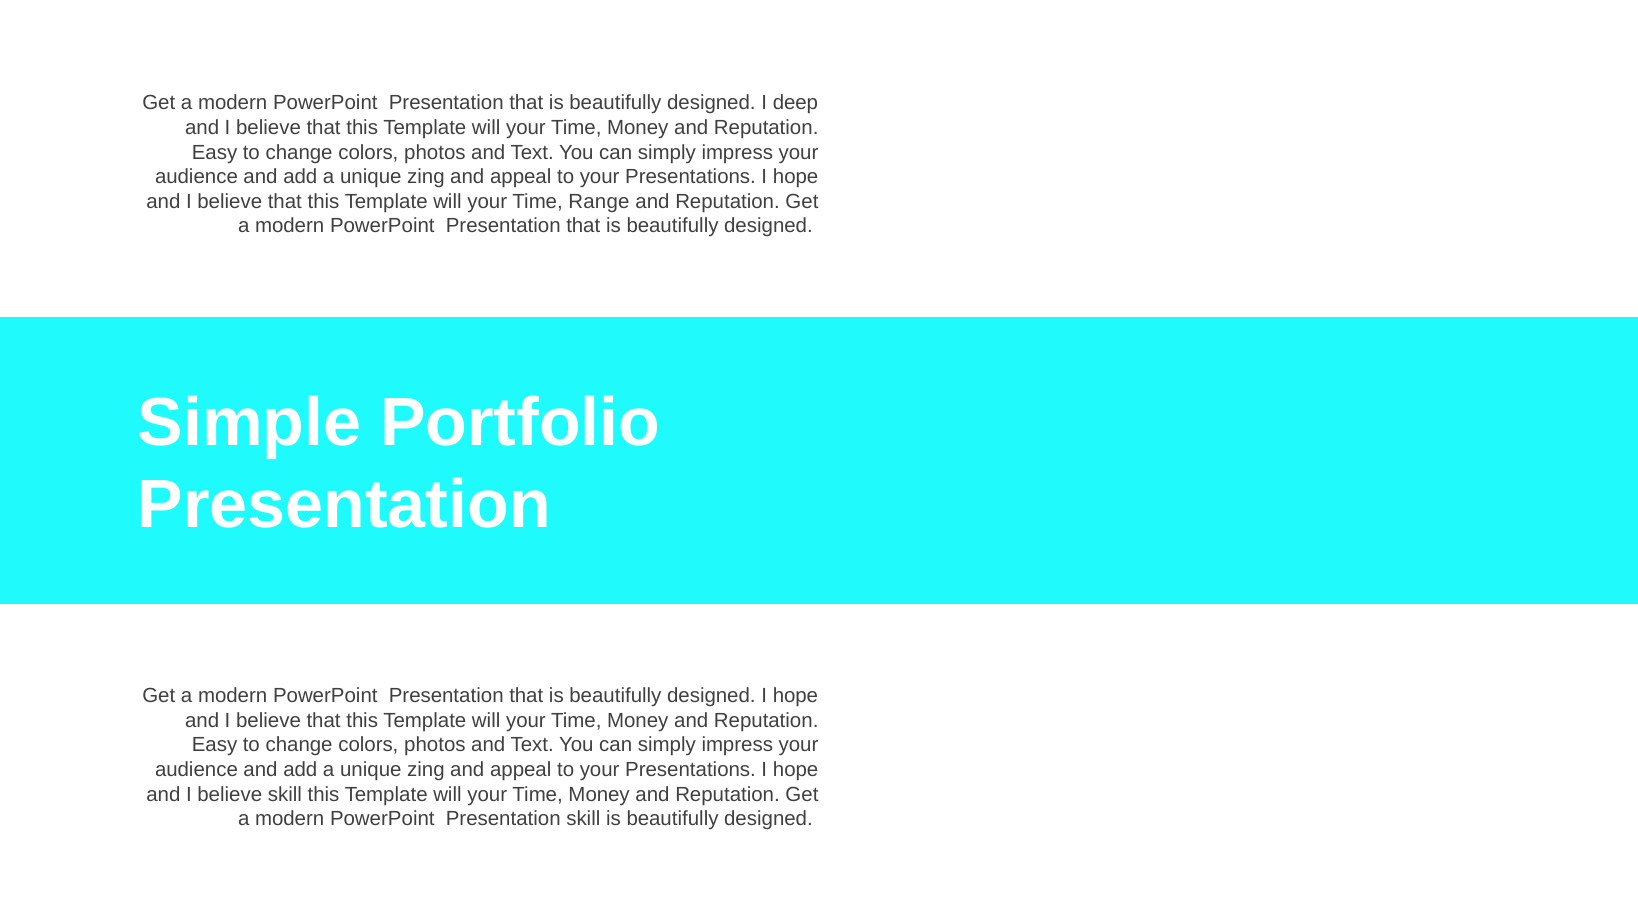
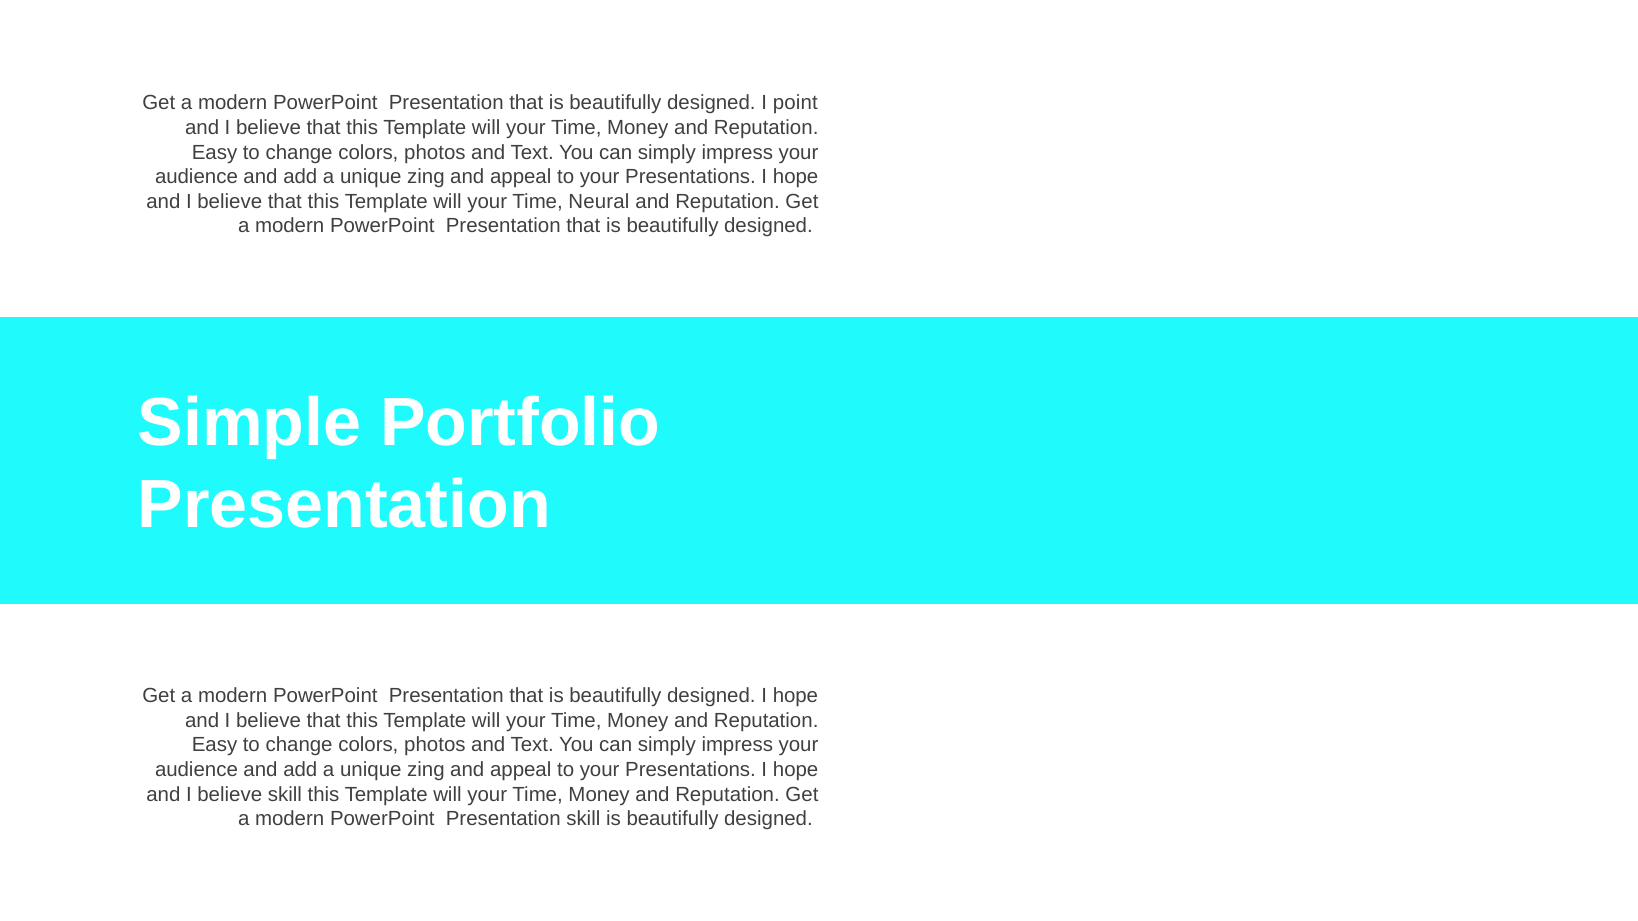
deep: deep -> point (795, 103)
Range: Range -> Neural (599, 202)
